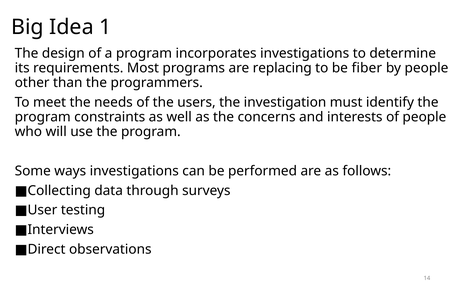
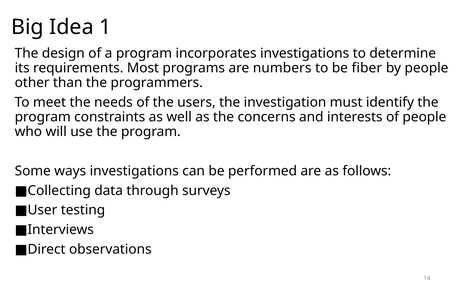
replacing: replacing -> numbers (282, 68)
